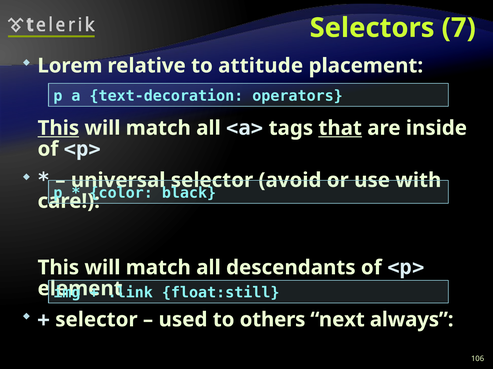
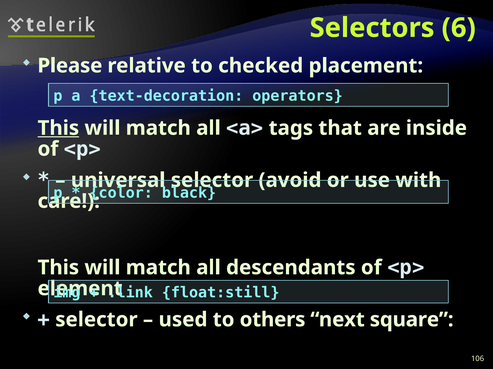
7: 7 -> 6 (459, 28)
Lorem: Lorem -> Please (70, 66)
attitude: attitude -> checked (261, 66)
that underline: present -> none (340, 128)
always: always -> square (412, 320)
